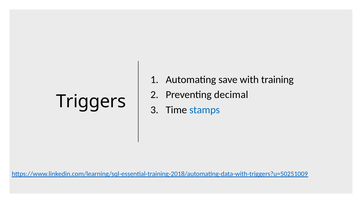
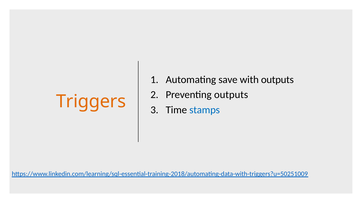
with training: training -> outputs (277, 80)
Preventing decimal: decimal -> outputs (231, 95)
Triggers colour: black -> orange (91, 102)
